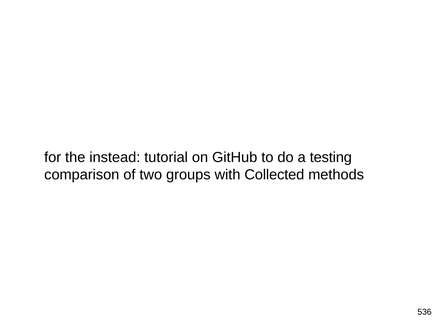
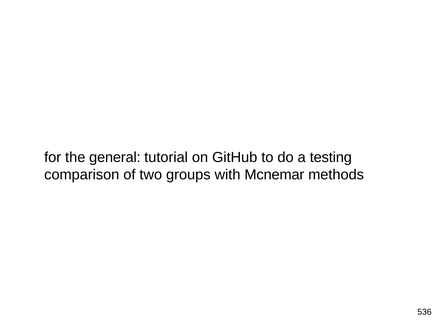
instead: instead -> general (115, 157)
Collected: Collected -> Mcnemar (274, 175)
